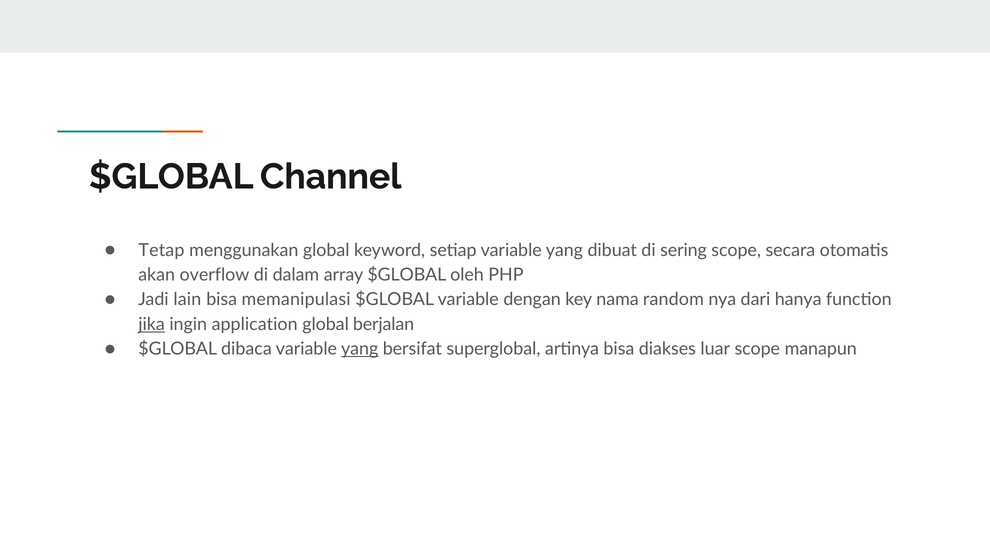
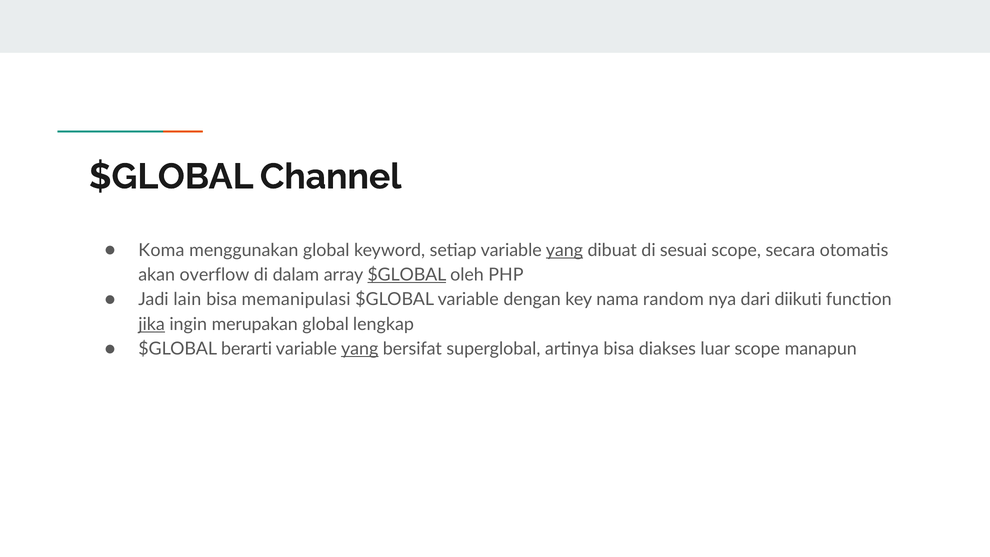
Tetap: Tetap -> Koma (161, 250)
yang underline: none -> present (564, 250)
sering: sering -> sesuai (684, 250)
$GLOBAL underline: none -> present (407, 275)
hanya: hanya -> diikuti (798, 300)
application: application -> merupakan (255, 324)
berjalan: berjalan -> lengkap (383, 324)
dibaca: dibaca -> berarti (247, 349)
